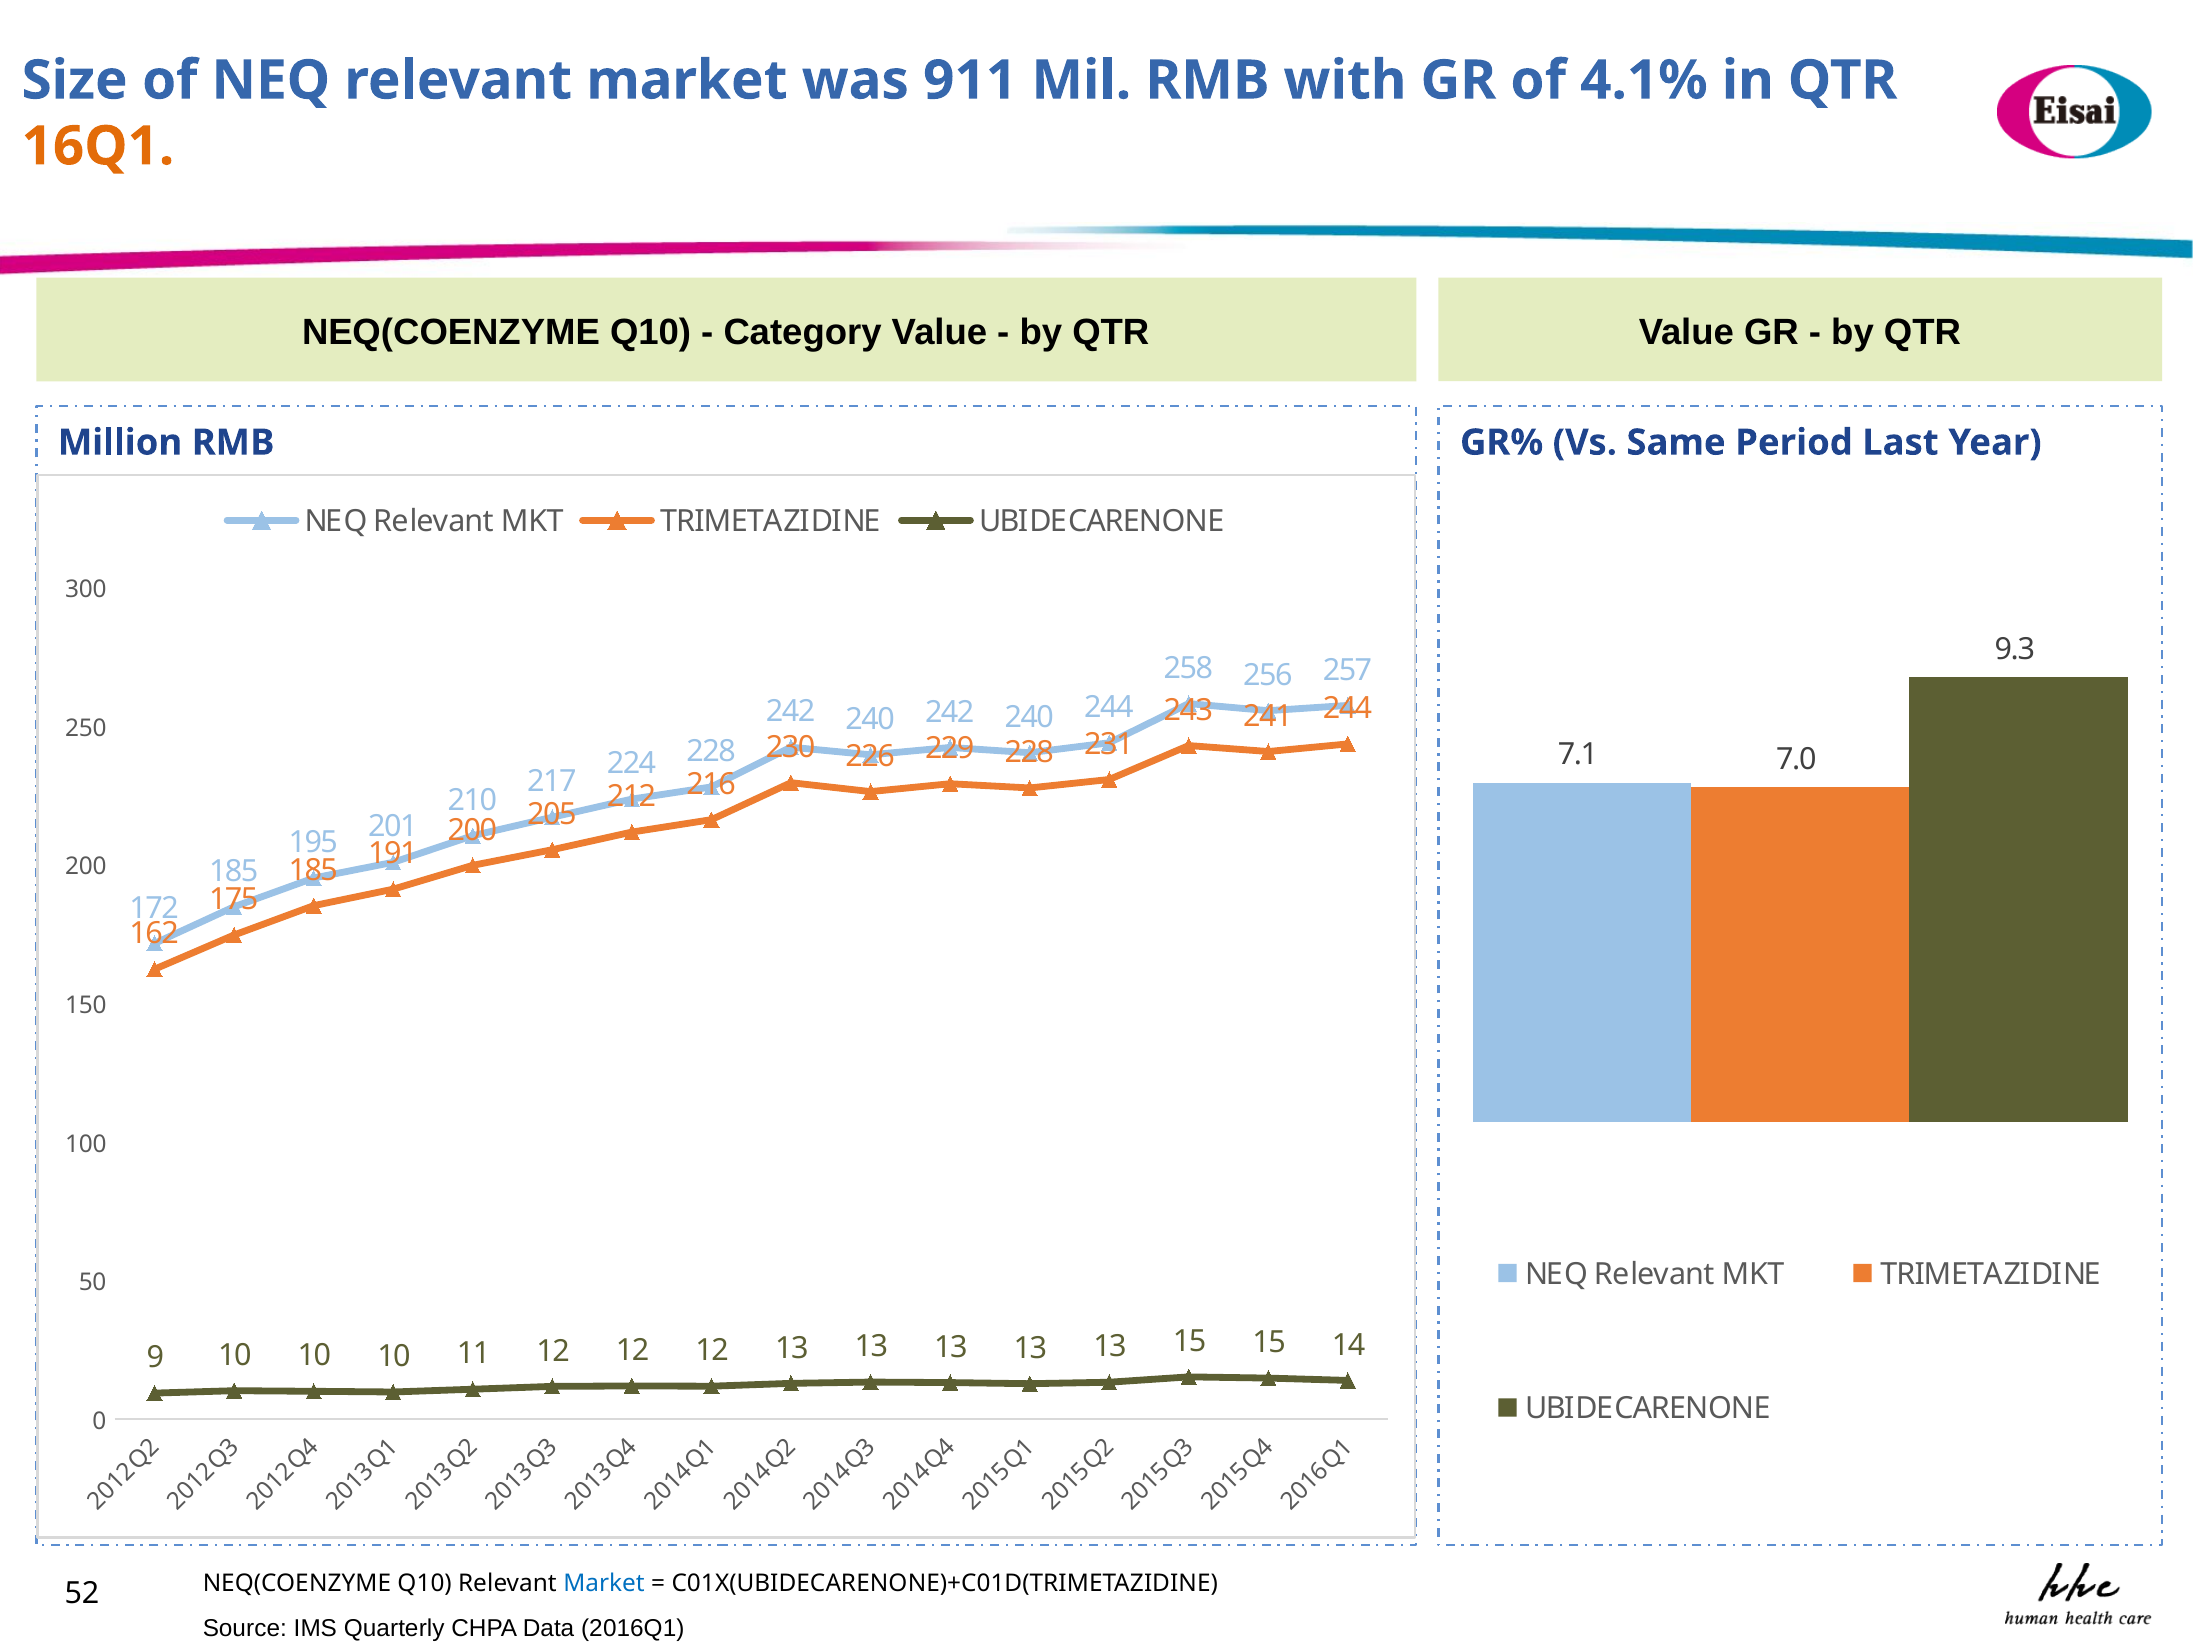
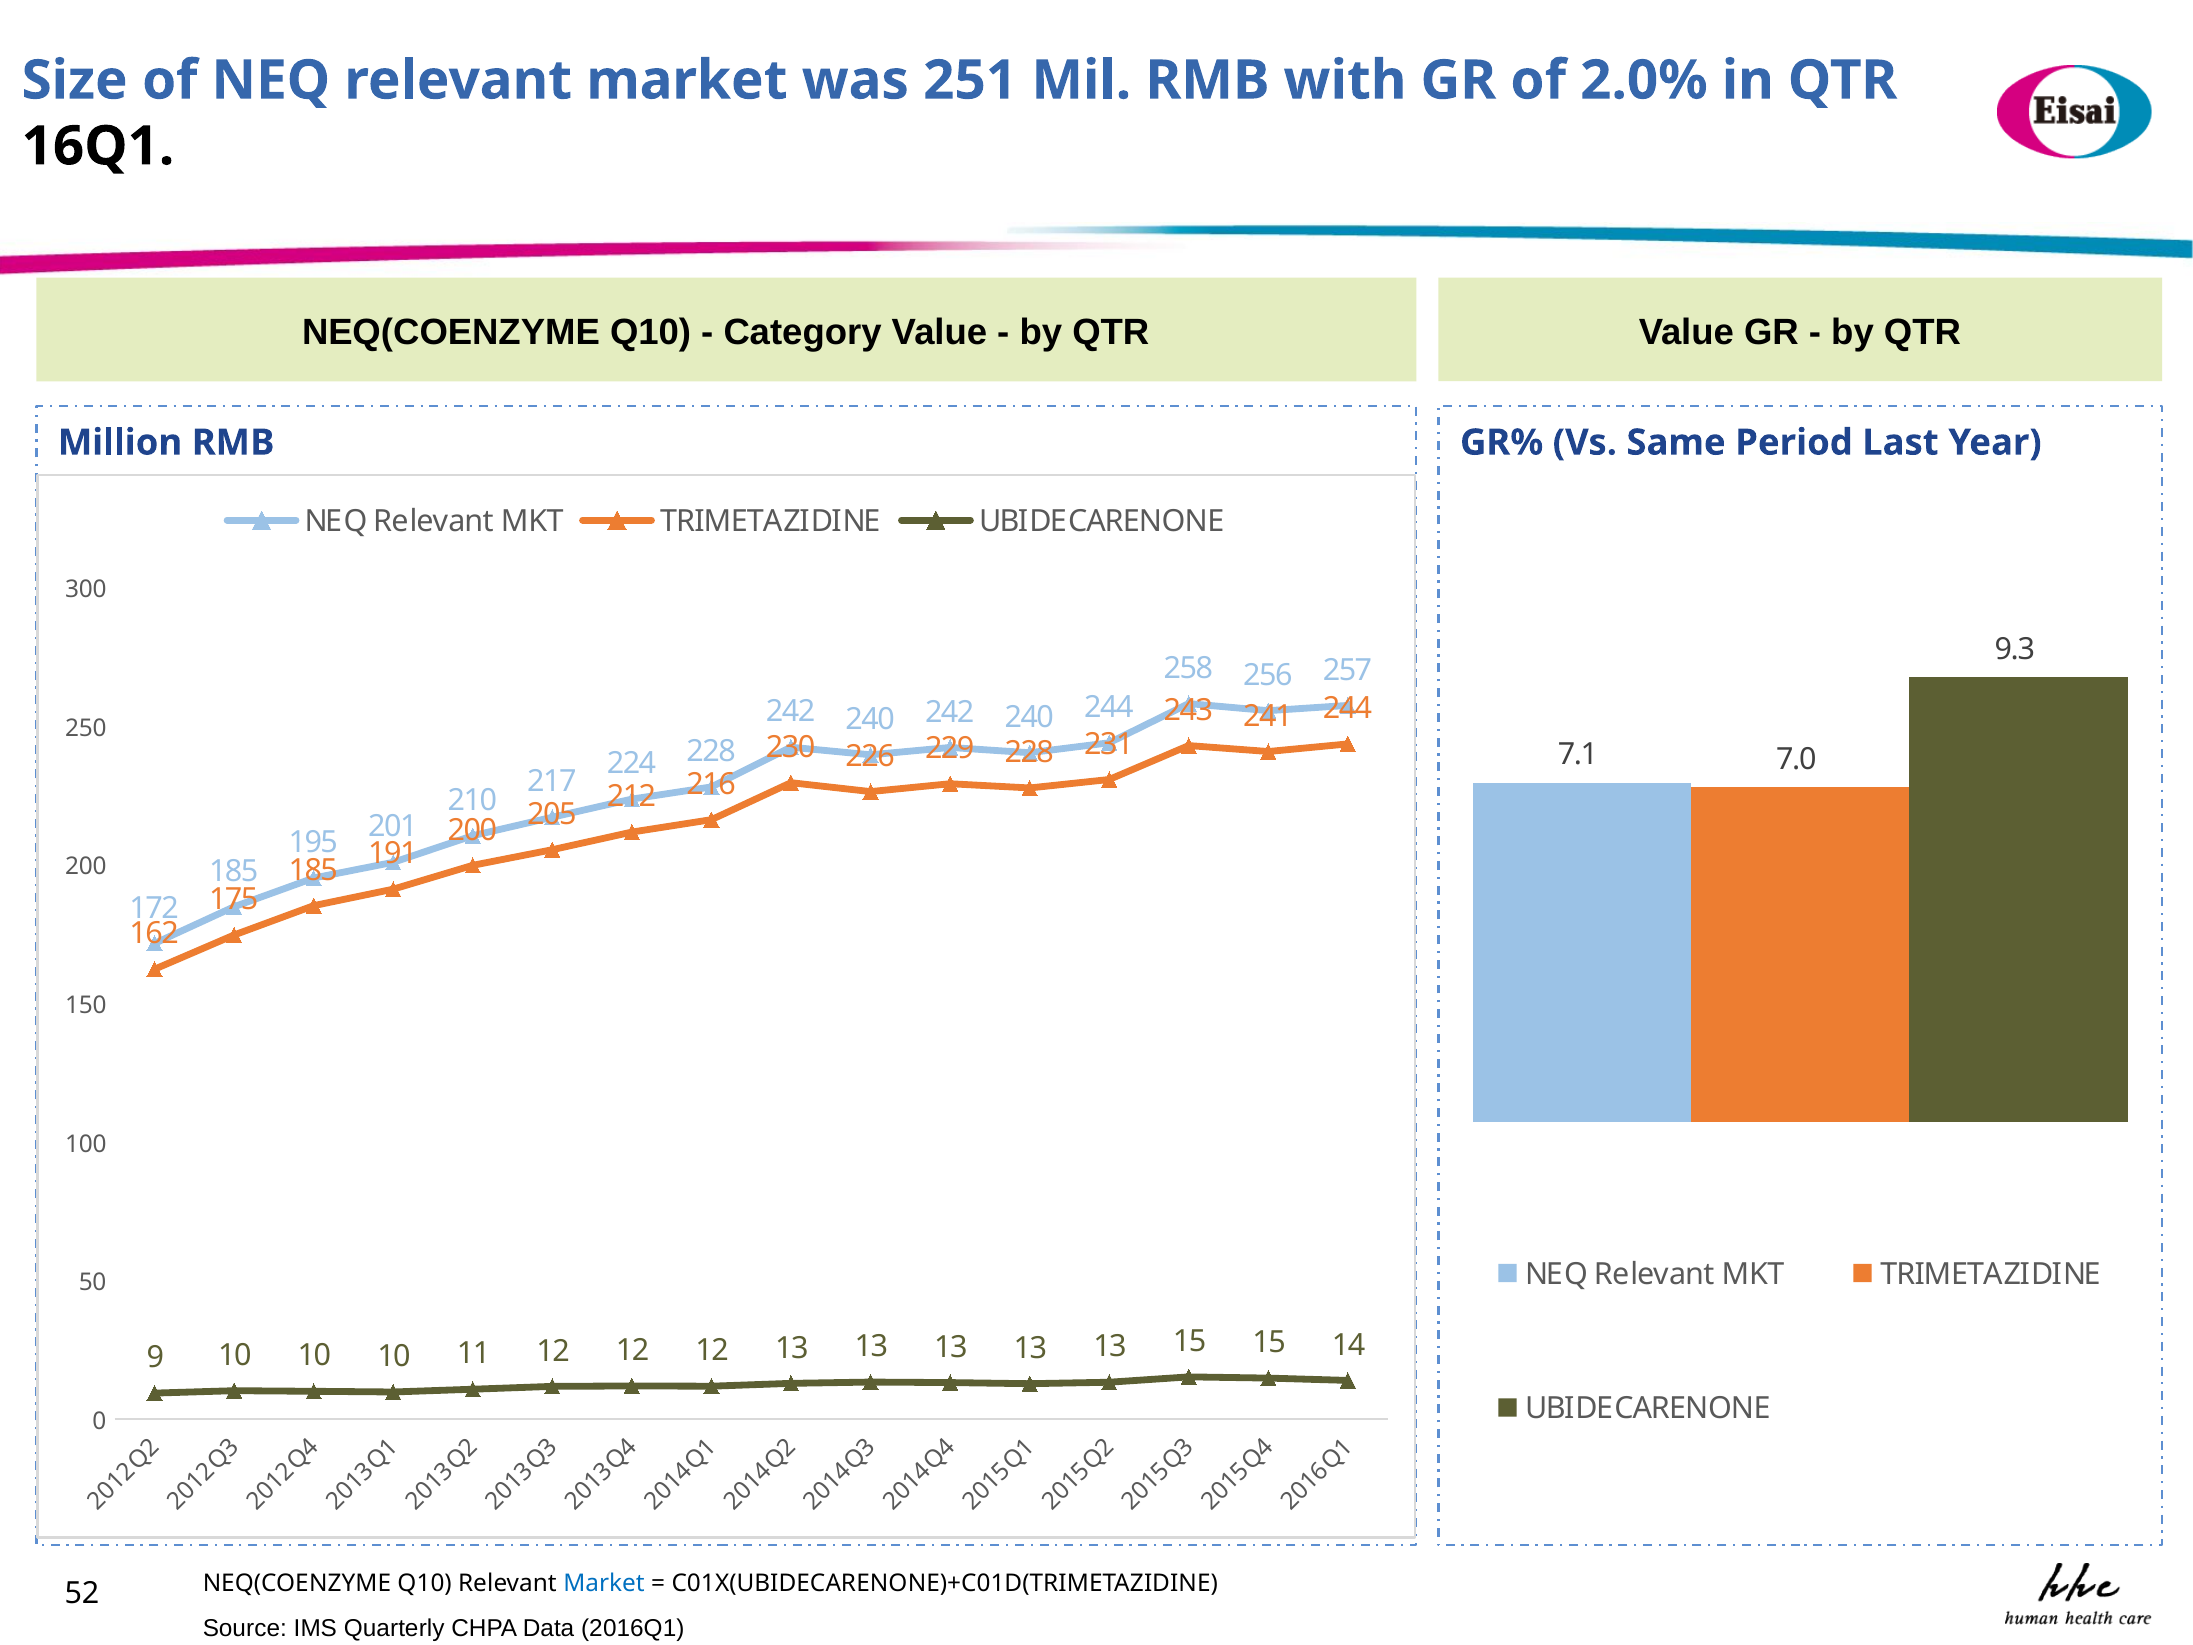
911: 911 -> 251 (970, 81)
4.1%: 4.1% -> 2.0% (1644, 81)
16Q1 colour: orange -> black (98, 146)
